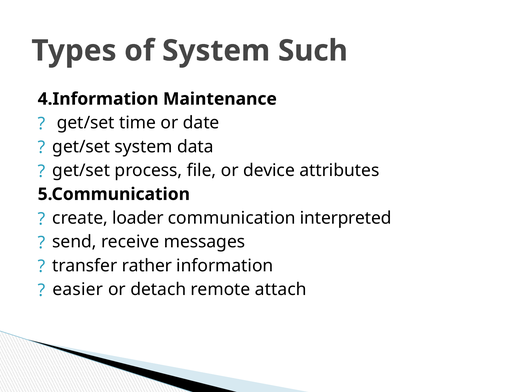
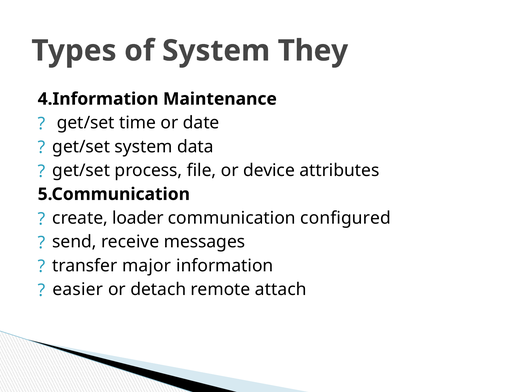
Such: Such -> They (313, 51)
interpreted: interpreted -> configured (346, 218)
rather: rather -> major (147, 266)
